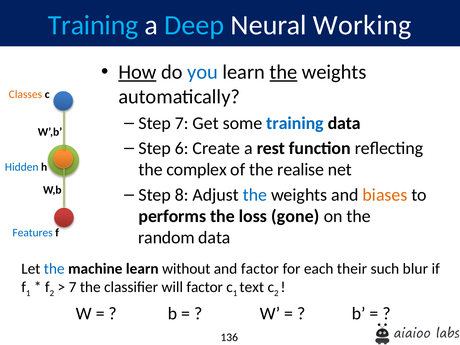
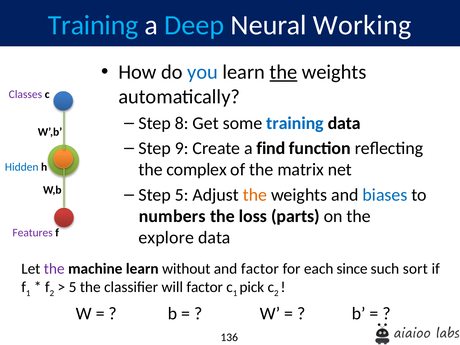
How underline: present -> none (137, 72)
Classes colour: orange -> purple (25, 94)
Step 7: 7 -> 8 (182, 123)
6: 6 -> 9 (182, 148)
rest: rest -> find (271, 148)
realise: realise -> matrix (301, 170)
Step 8: 8 -> 5 (182, 195)
the colour: blue -> orange (255, 195)
biases colour: orange -> blue (385, 195)
performs: performs -> numbers (172, 216)
gone: gone -> parts (295, 216)
Features colour: blue -> purple (33, 233)
random: random -> explore (166, 238)
the colour: blue -> purple (54, 269)
their: their -> since (352, 269)
blur: blur -> sort (415, 269)
7: 7 -> 5 (73, 287)
text: text -> pick (252, 287)
